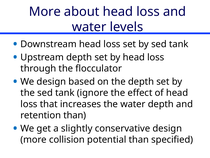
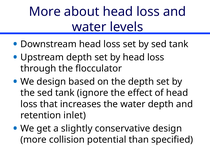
retention than: than -> inlet (75, 115)
